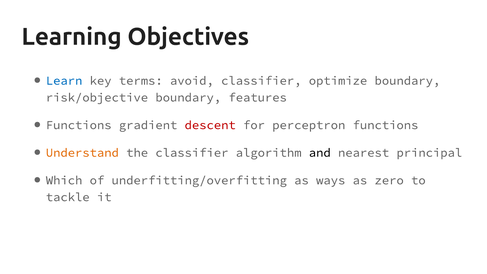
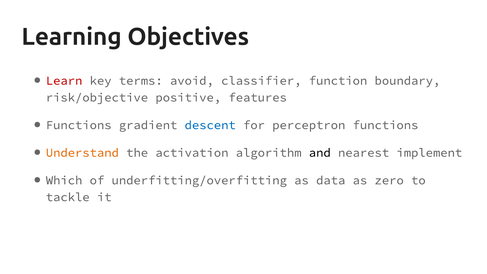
Learn colour: blue -> red (64, 81)
optimize: optimize -> function (338, 81)
risk/objective boundary: boundary -> positive (188, 97)
descent colour: red -> blue (210, 125)
the classifier: classifier -> activation (192, 153)
principal: principal -> implement (429, 153)
ways: ways -> data (331, 180)
